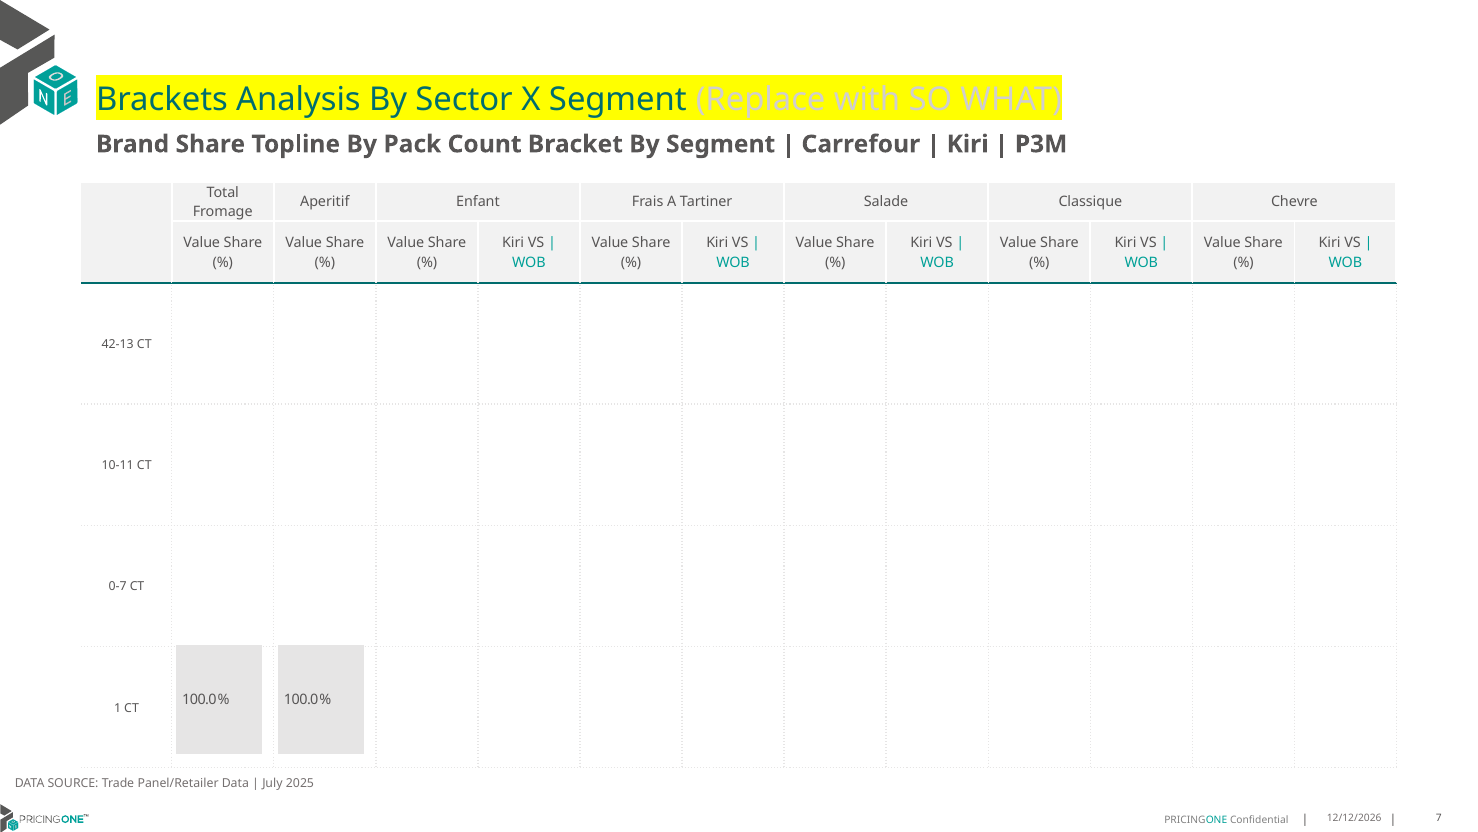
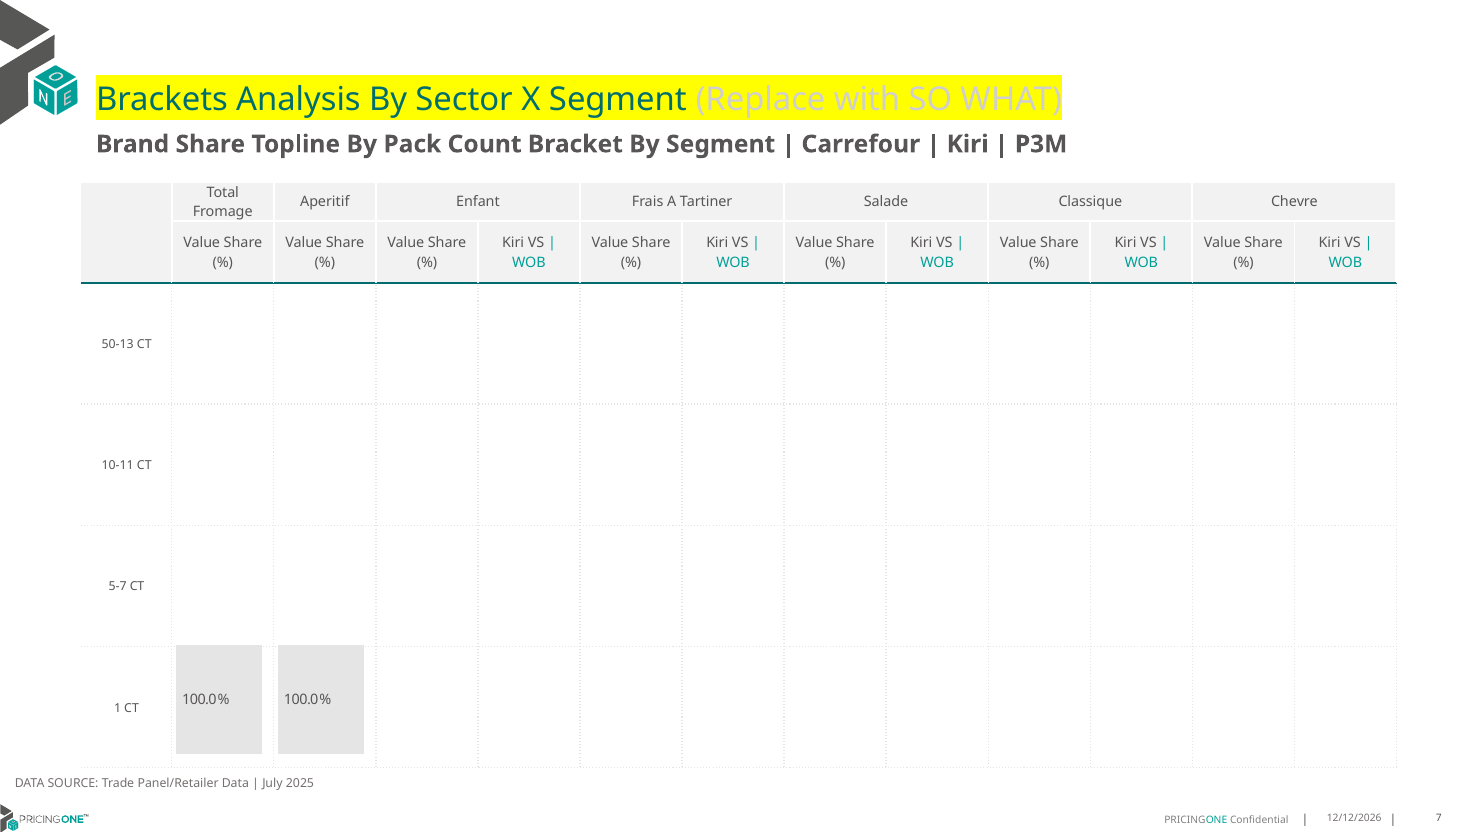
42-13: 42-13 -> 50-13 (118, 344)
0-7: 0-7 -> 5-7 (118, 586)
